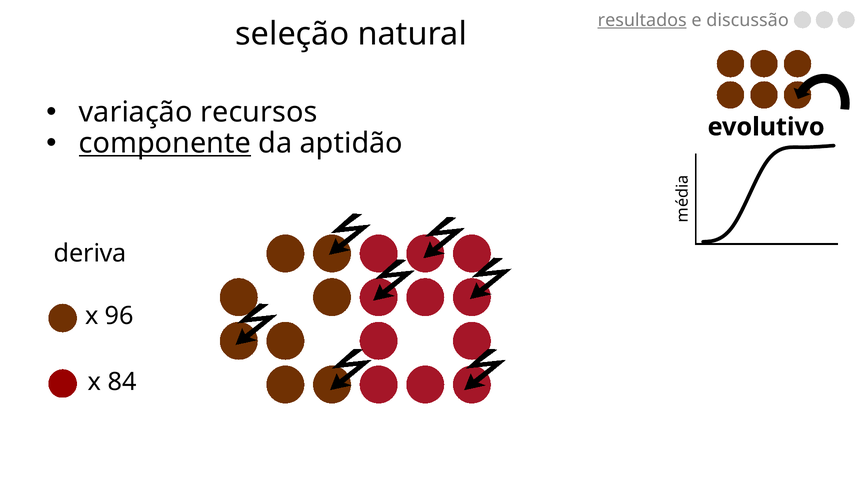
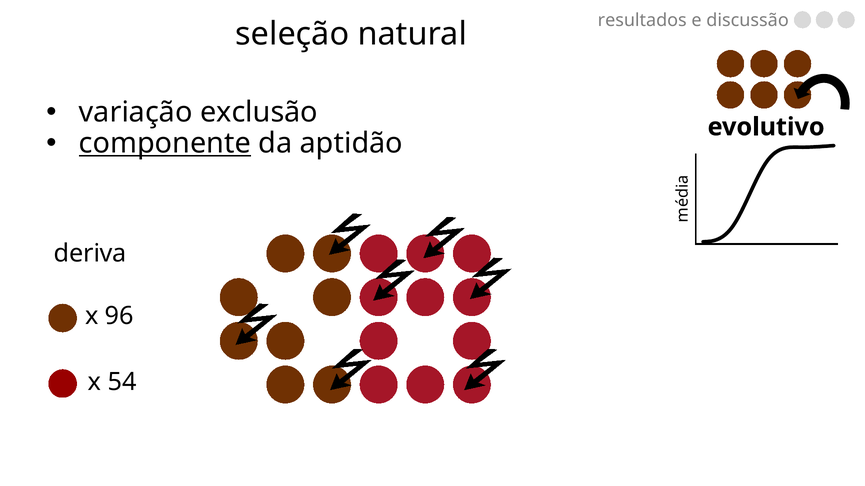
resultados underline: present -> none (642, 20)
recursos: recursos -> exclusão (259, 112)
84: 84 -> 54 (122, 382)
